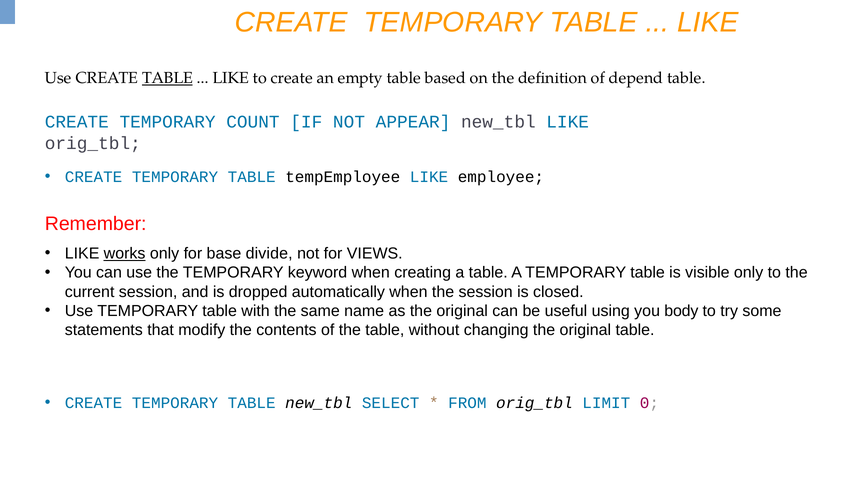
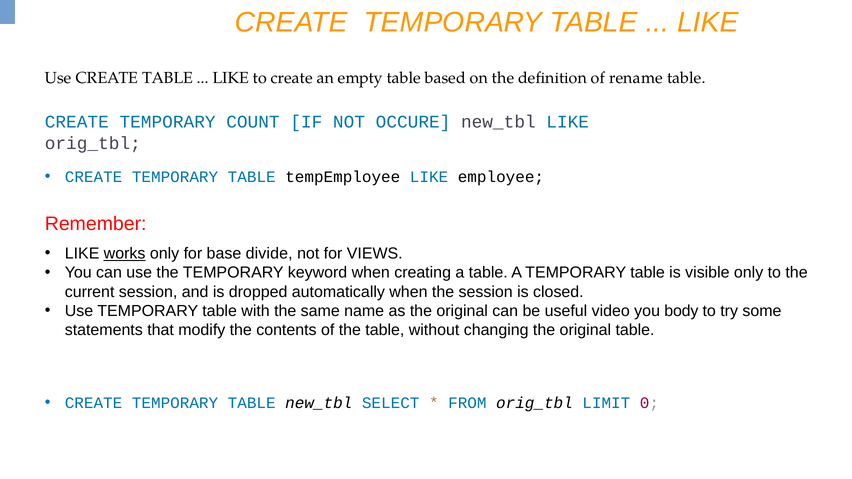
TABLE underline: present -> none (167, 78)
depend: depend -> rename (636, 78)
APPEAR: APPEAR -> OCCURE (413, 122)
using: using -> video (611, 311)
